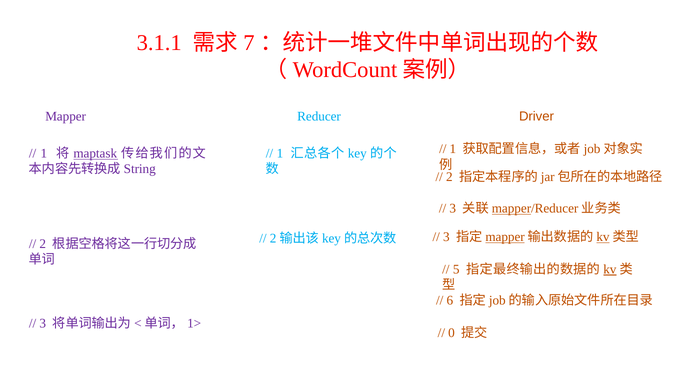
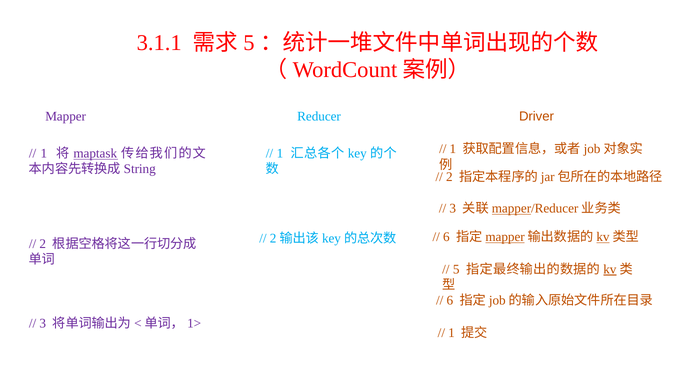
7: 7 -> 5 (249, 43)
3: 3 -> 6 (446, 237)
0: 0 -> 1 (452, 333)
